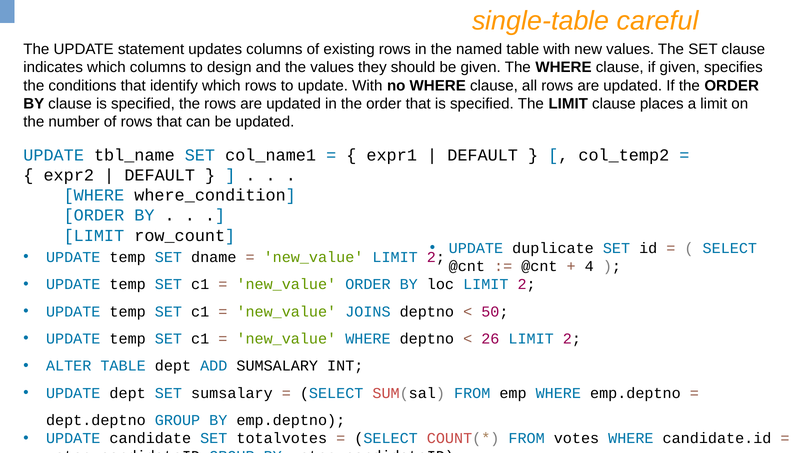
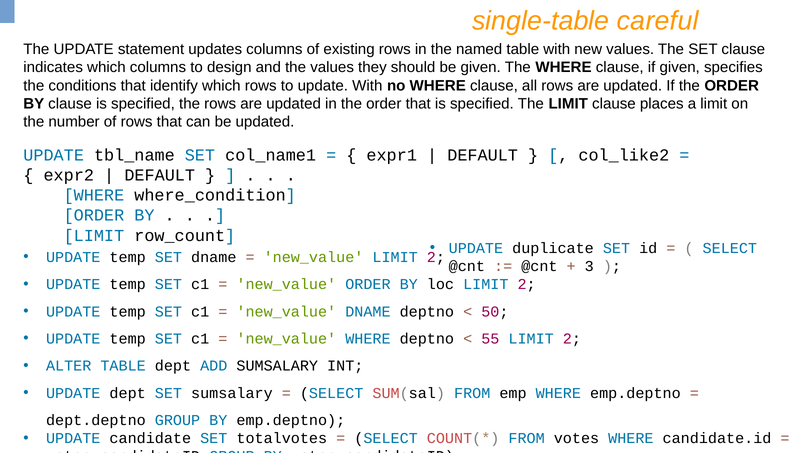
col_temp2: col_temp2 -> col_like2 (624, 155)
4: 4 -> 3 (589, 266)
new_value JOINS: JOINS -> DNAME (368, 312)
26: 26 -> 55 (490, 339)
